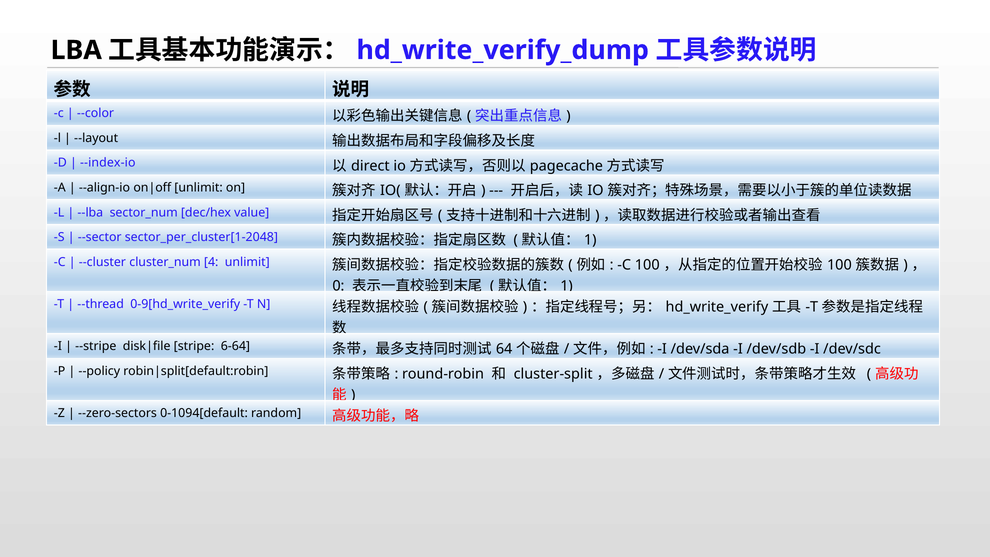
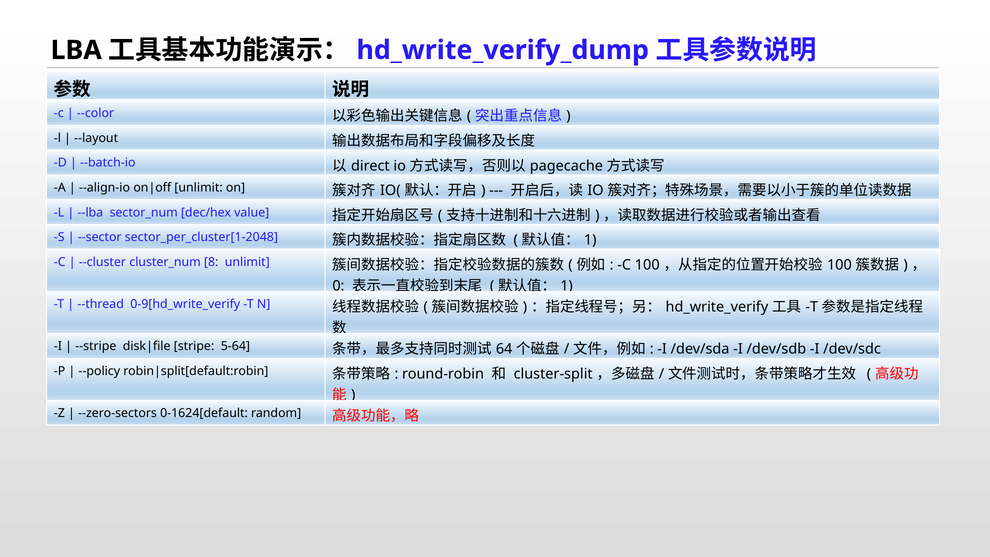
--index-io: --index-io -> --batch-io (108, 163)
4: 4 -> 8 (211, 262)
6-64: 6-64 -> 5-64 (235, 346)
0-1094[default: 0-1094[default -> 0-1624[default (204, 413)
